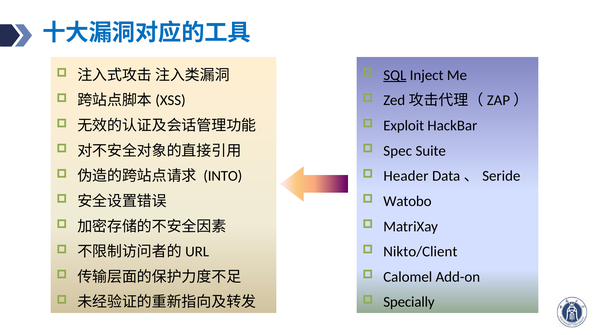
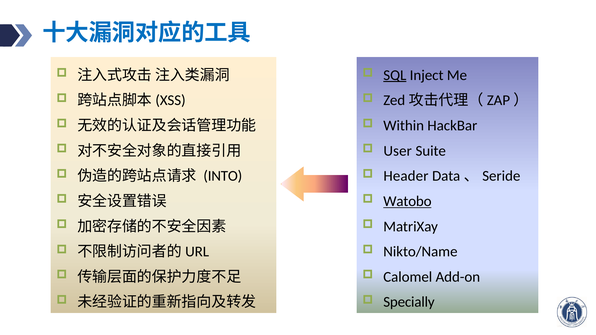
Exploit: Exploit -> Within (404, 126)
Spec: Spec -> User (398, 151)
Watobo underline: none -> present (407, 201)
Nikto/Client: Nikto/Client -> Nikto/Name (420, 252)
